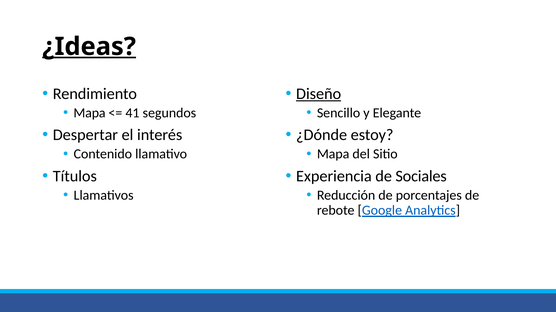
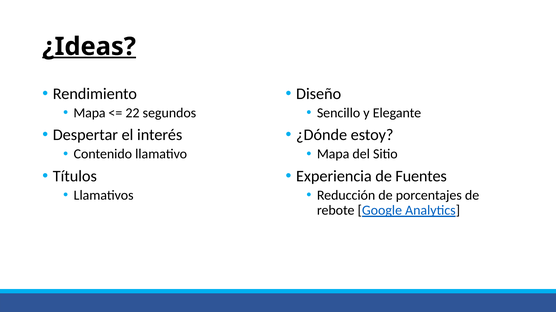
Diseño underline: present -> none (319, 94)
41: 41 -> 22 (132, 113)
Sociales: Sociales -> Fuentes (421, 176)
